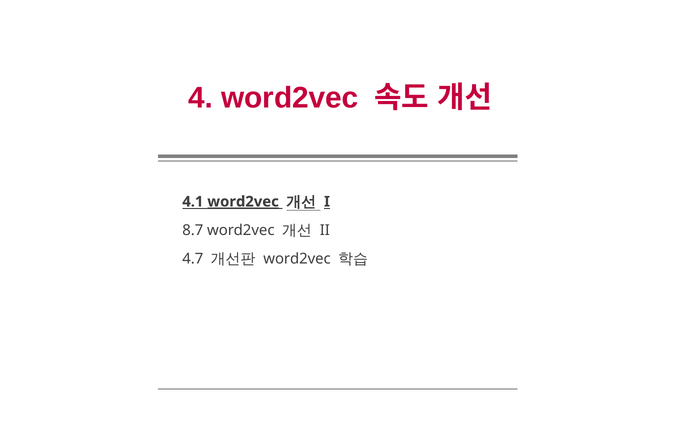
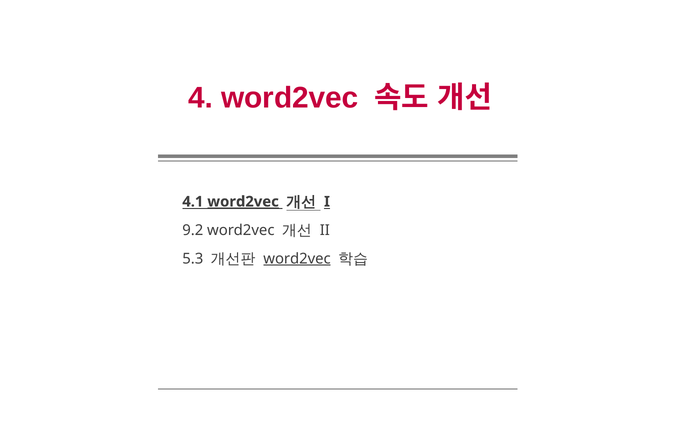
8.7: 8.7 -> 9.2 (193, 230)
4.7: 4.7 -> 5.3 (193, 258)
word2vec underline: none -> present (297, 258)
